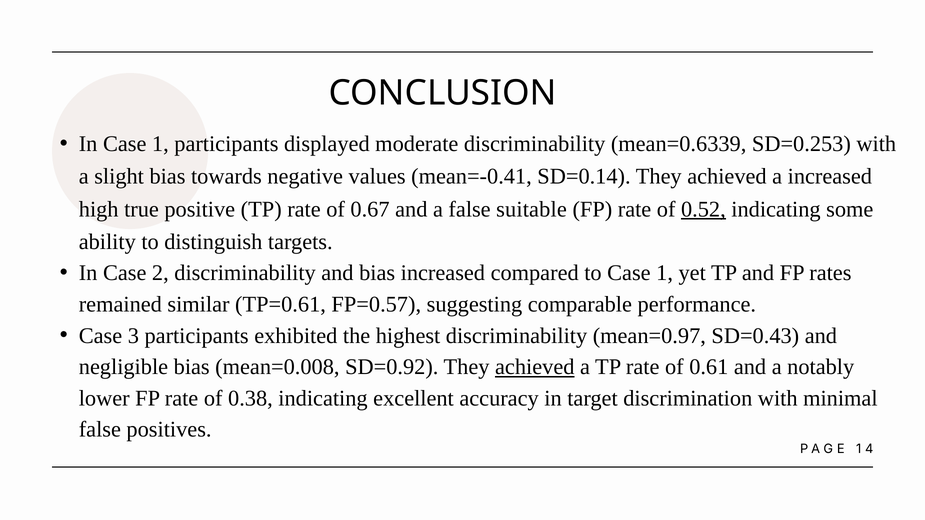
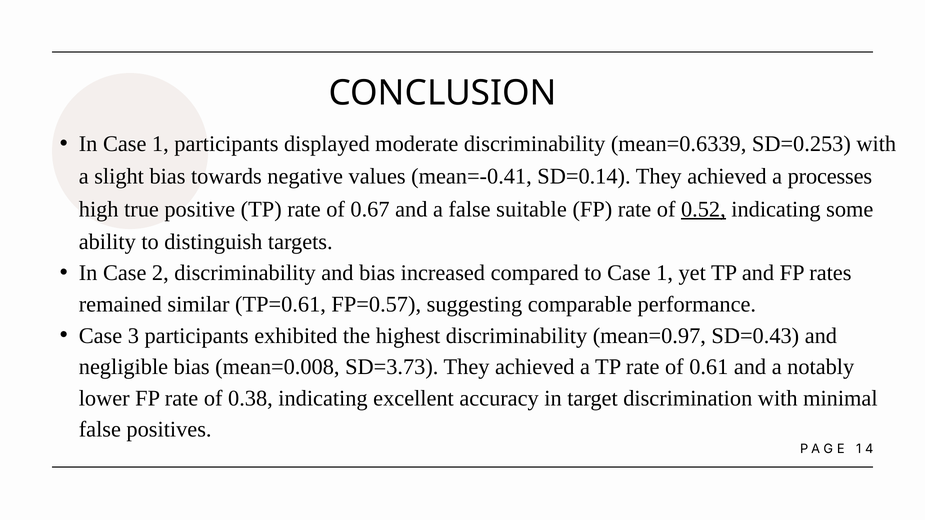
a increased: increased -> processes (830, 177)
SD=0.92: SD=0.92 -> SD=3.73 (392, 367)
achieved underline: present -> none (535, 367)
